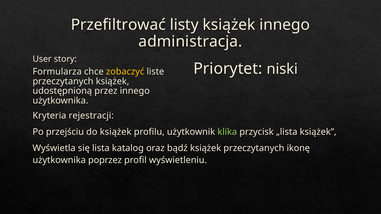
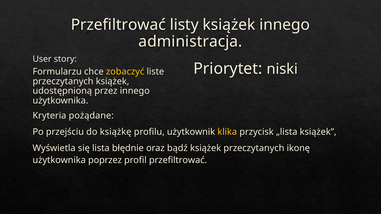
Formularza: Formularza -> Formularzu (57, 72)
rejestracji: rejestracji -> pożądane (91, 116)
do książek: książek -> książkę (116, 132)
klika colour: light green -> yellow (227, 132)
katalog: katalog -> błędnie (128, 148)
profil wyświetleniu: wyświetleniu -> przefiltrować (178, 160)
